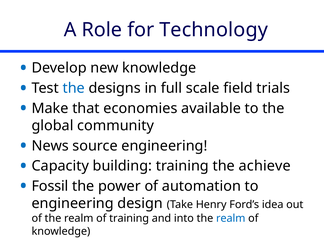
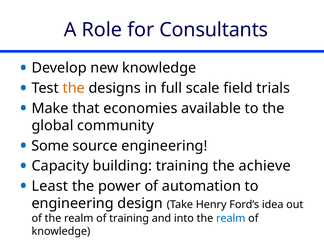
Technology: Technology -> Consultants (214, 30)
the colour: blue -> orange (74, 88)
News: News -> Some (50, 146)
Fossil: Fossil -> Least (50, 186)
